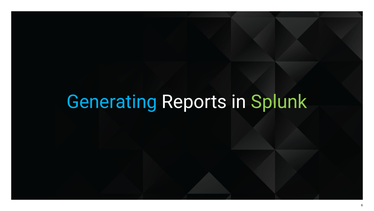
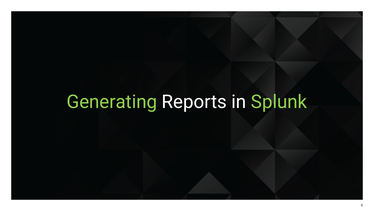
Generating colour: light blue -> light green (112, 102)
